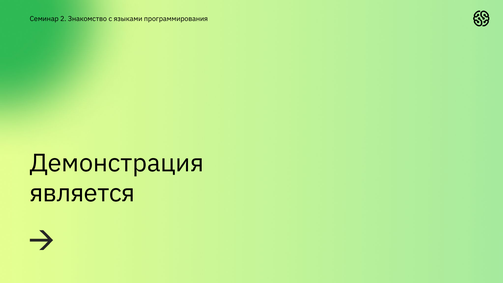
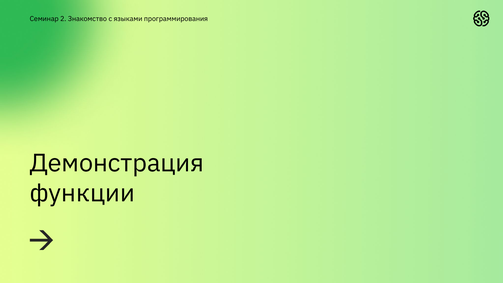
является: является -> функции (82, 193)
